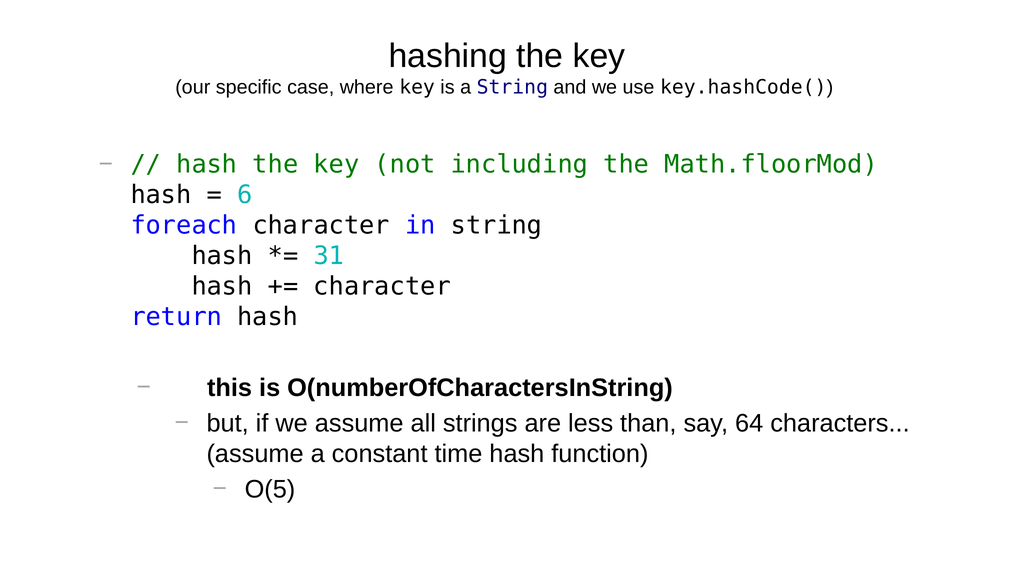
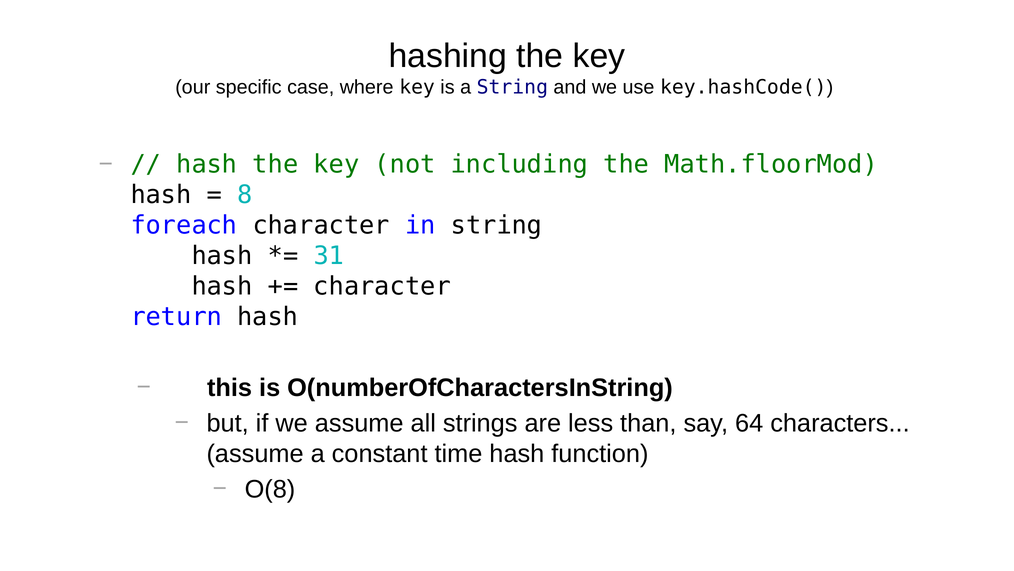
6: 6 -> 8 (245, 195)
O(5: O(5 -> O(8 (270, 489)
